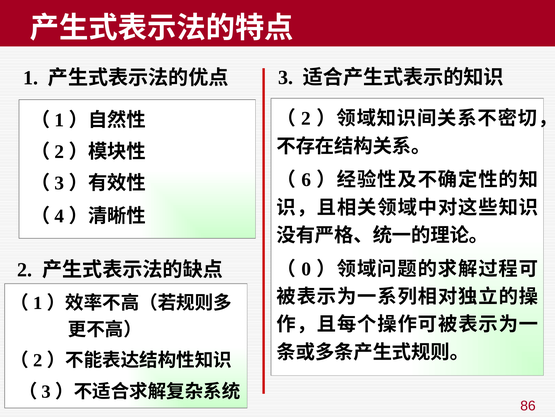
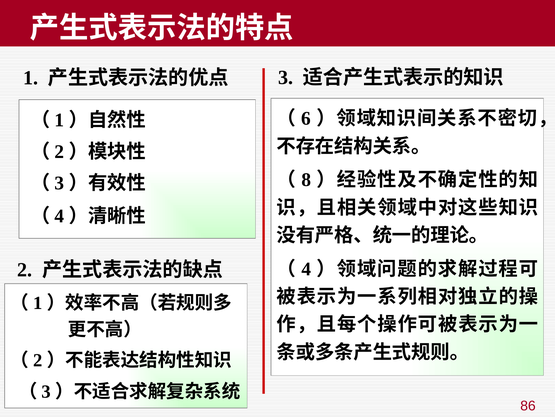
2: 2 -> 6 (306, 118)
6: 6 -> 8 (306, 180)
0: 0 -> 4 (306, 269)
